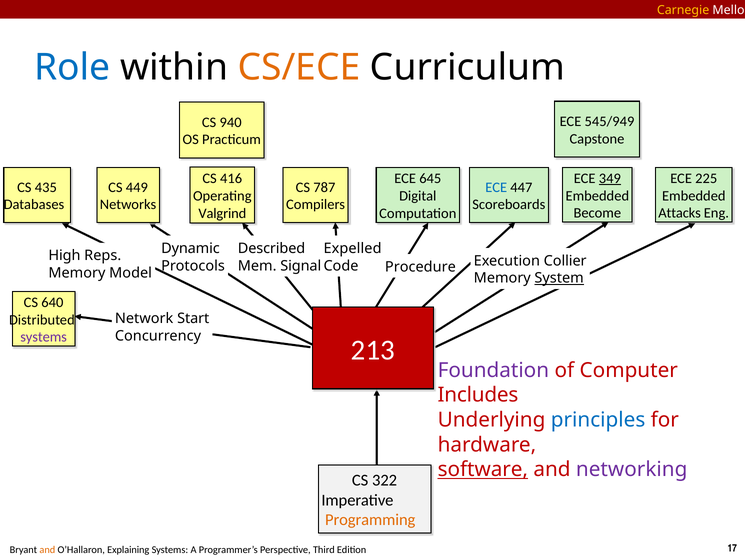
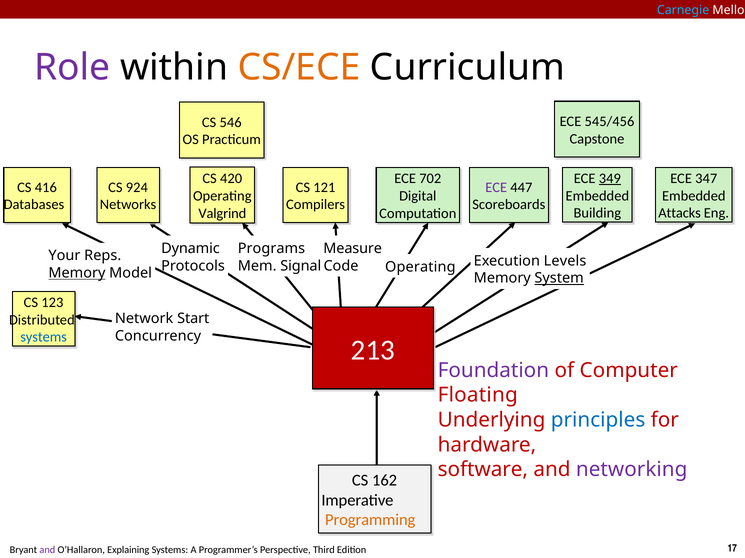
Carnegie colour: yellow -> light blue (683, 10)
Role colour: blue -> purple (72, 68)
545/949: 545/949 -> 545/456 (609, 122)
940: 940 -> 546 (231, 122)
225: 225 -> 347 (706, 179)
416: 416 -> 420 (231, 179)
645: 645 -> 702 (430, 179)
435: 435 -> 416 (46, 188)
449: 449 -> 924 (137, 188)
787: 787 -> 121 (324, 188)
ECE colour: blue -> purple (496, 188)
Become: Become -> Building (597, 213)
Described: Described -> Programs (271, 249)
Expelled: Expelled -> Measure (353, 249)
High: High -> Your (64, 256)
Collier: Collier -> Levels (565, 261)
Code Procedure: Procedure -> Operating (420, 267)
Memory underline: none -> present (77, 273)
640: 640 -> 123 (52, 303)
systems colour: purple -> blue (44, 338)
Includes: Includes -> Floating (478, 396)
software underline: present -> none (483, 470)
322: 322 -> 162 (385, 481)
and colour: orange -> purple (47, 551)
